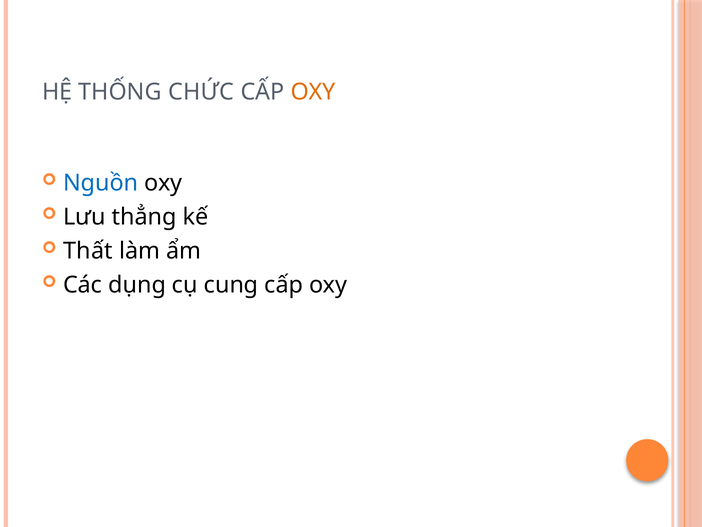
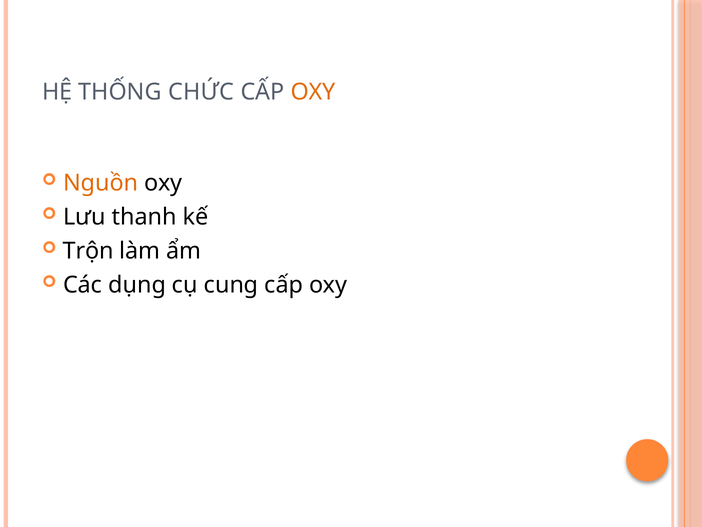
Nguồn colour: blue -> orange (101, 183)
thẳng: thẳng -> thanh (144, 217)
Thất: Thất -> Trộn (88, 251)
